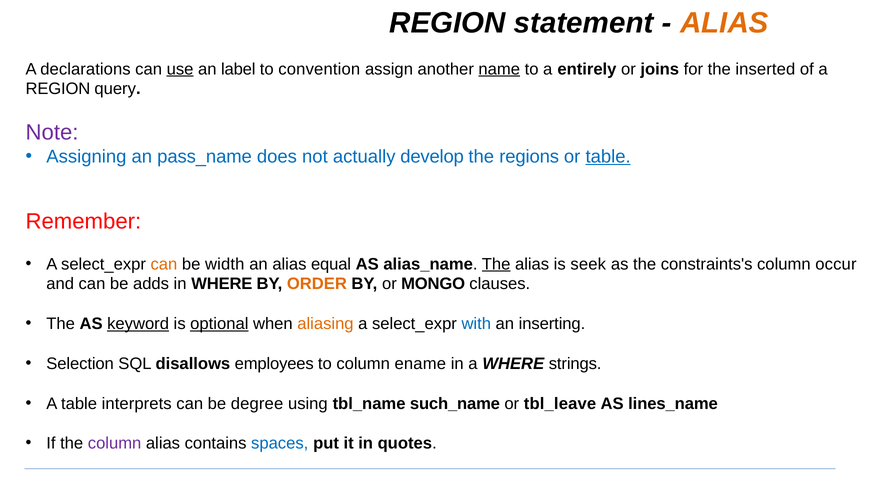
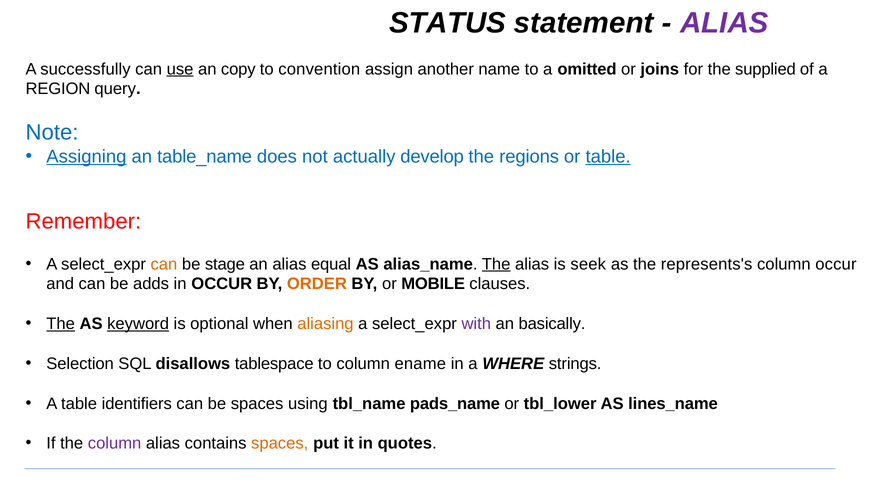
REGION: REGION -> STATUS (448, 23)
ALIAS colour: orange -> purple (724, 23)
declarations: declarations -> successfully (85, 69)
label: label -> copy (238, 69)
name underline: present -> none (499, 69)
entirely: entirely -> omitted (587, 69)
inserted: inserted -> supplied (765, 69)
Note colour: purple -> blue (52, 133)
Assigning underline: none -> present (86, 157)
pass_name: pass_name -> table_name (205, 157)
width: width -> stage (225, 264)
constraints's: constraints's -> represents's (707, 264)
in WHERE: WHERE -> OCCUR (222, 284)
MONGO: MONGO -> MOBILE (433, 284)
The underline: none -> present (61, 324)
optional underline: present -> none (219, 324)
with colour: blue -> purple (476, 324)
inserting: inserting -> basically (552, 324)
employees: employees -> tablespace (274, 364)
interprets: interprets -> identifiers (137, 404)
be degree: degree -> spaces (257, 404)
such_name: such_name -> pads_name (455, 404)
tbl_leave: tbl_leave -> tbl_lower (560, 404)
spaces colour: blue -> orange (280, 444)
